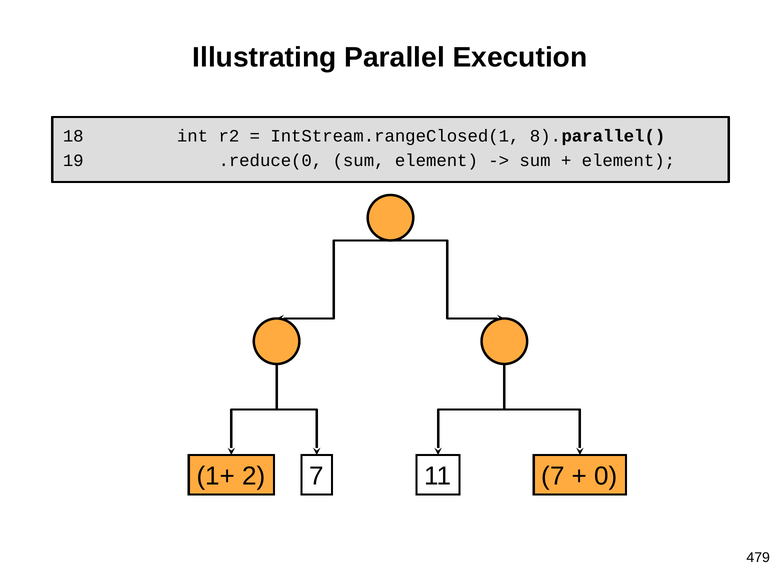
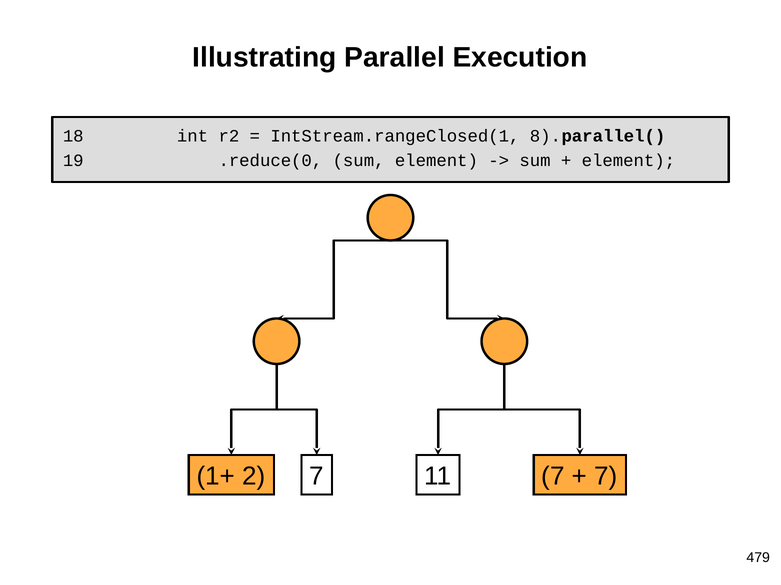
0: 0 -> 7 (606, 477)
